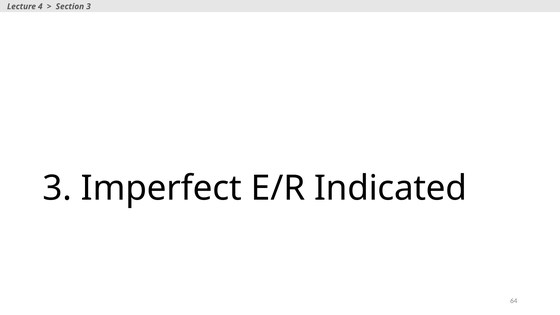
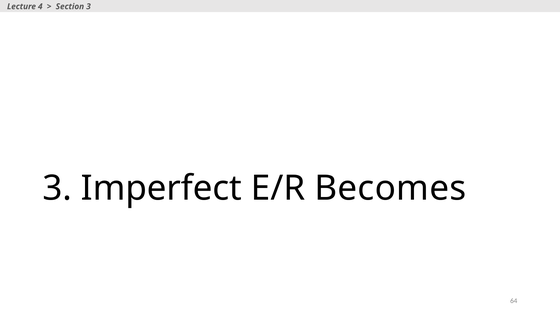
Indicated: Indicated -> Becomes (390, 188)
